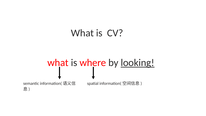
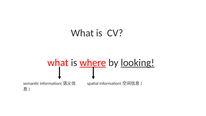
where underline: none -> present (93, 63)
